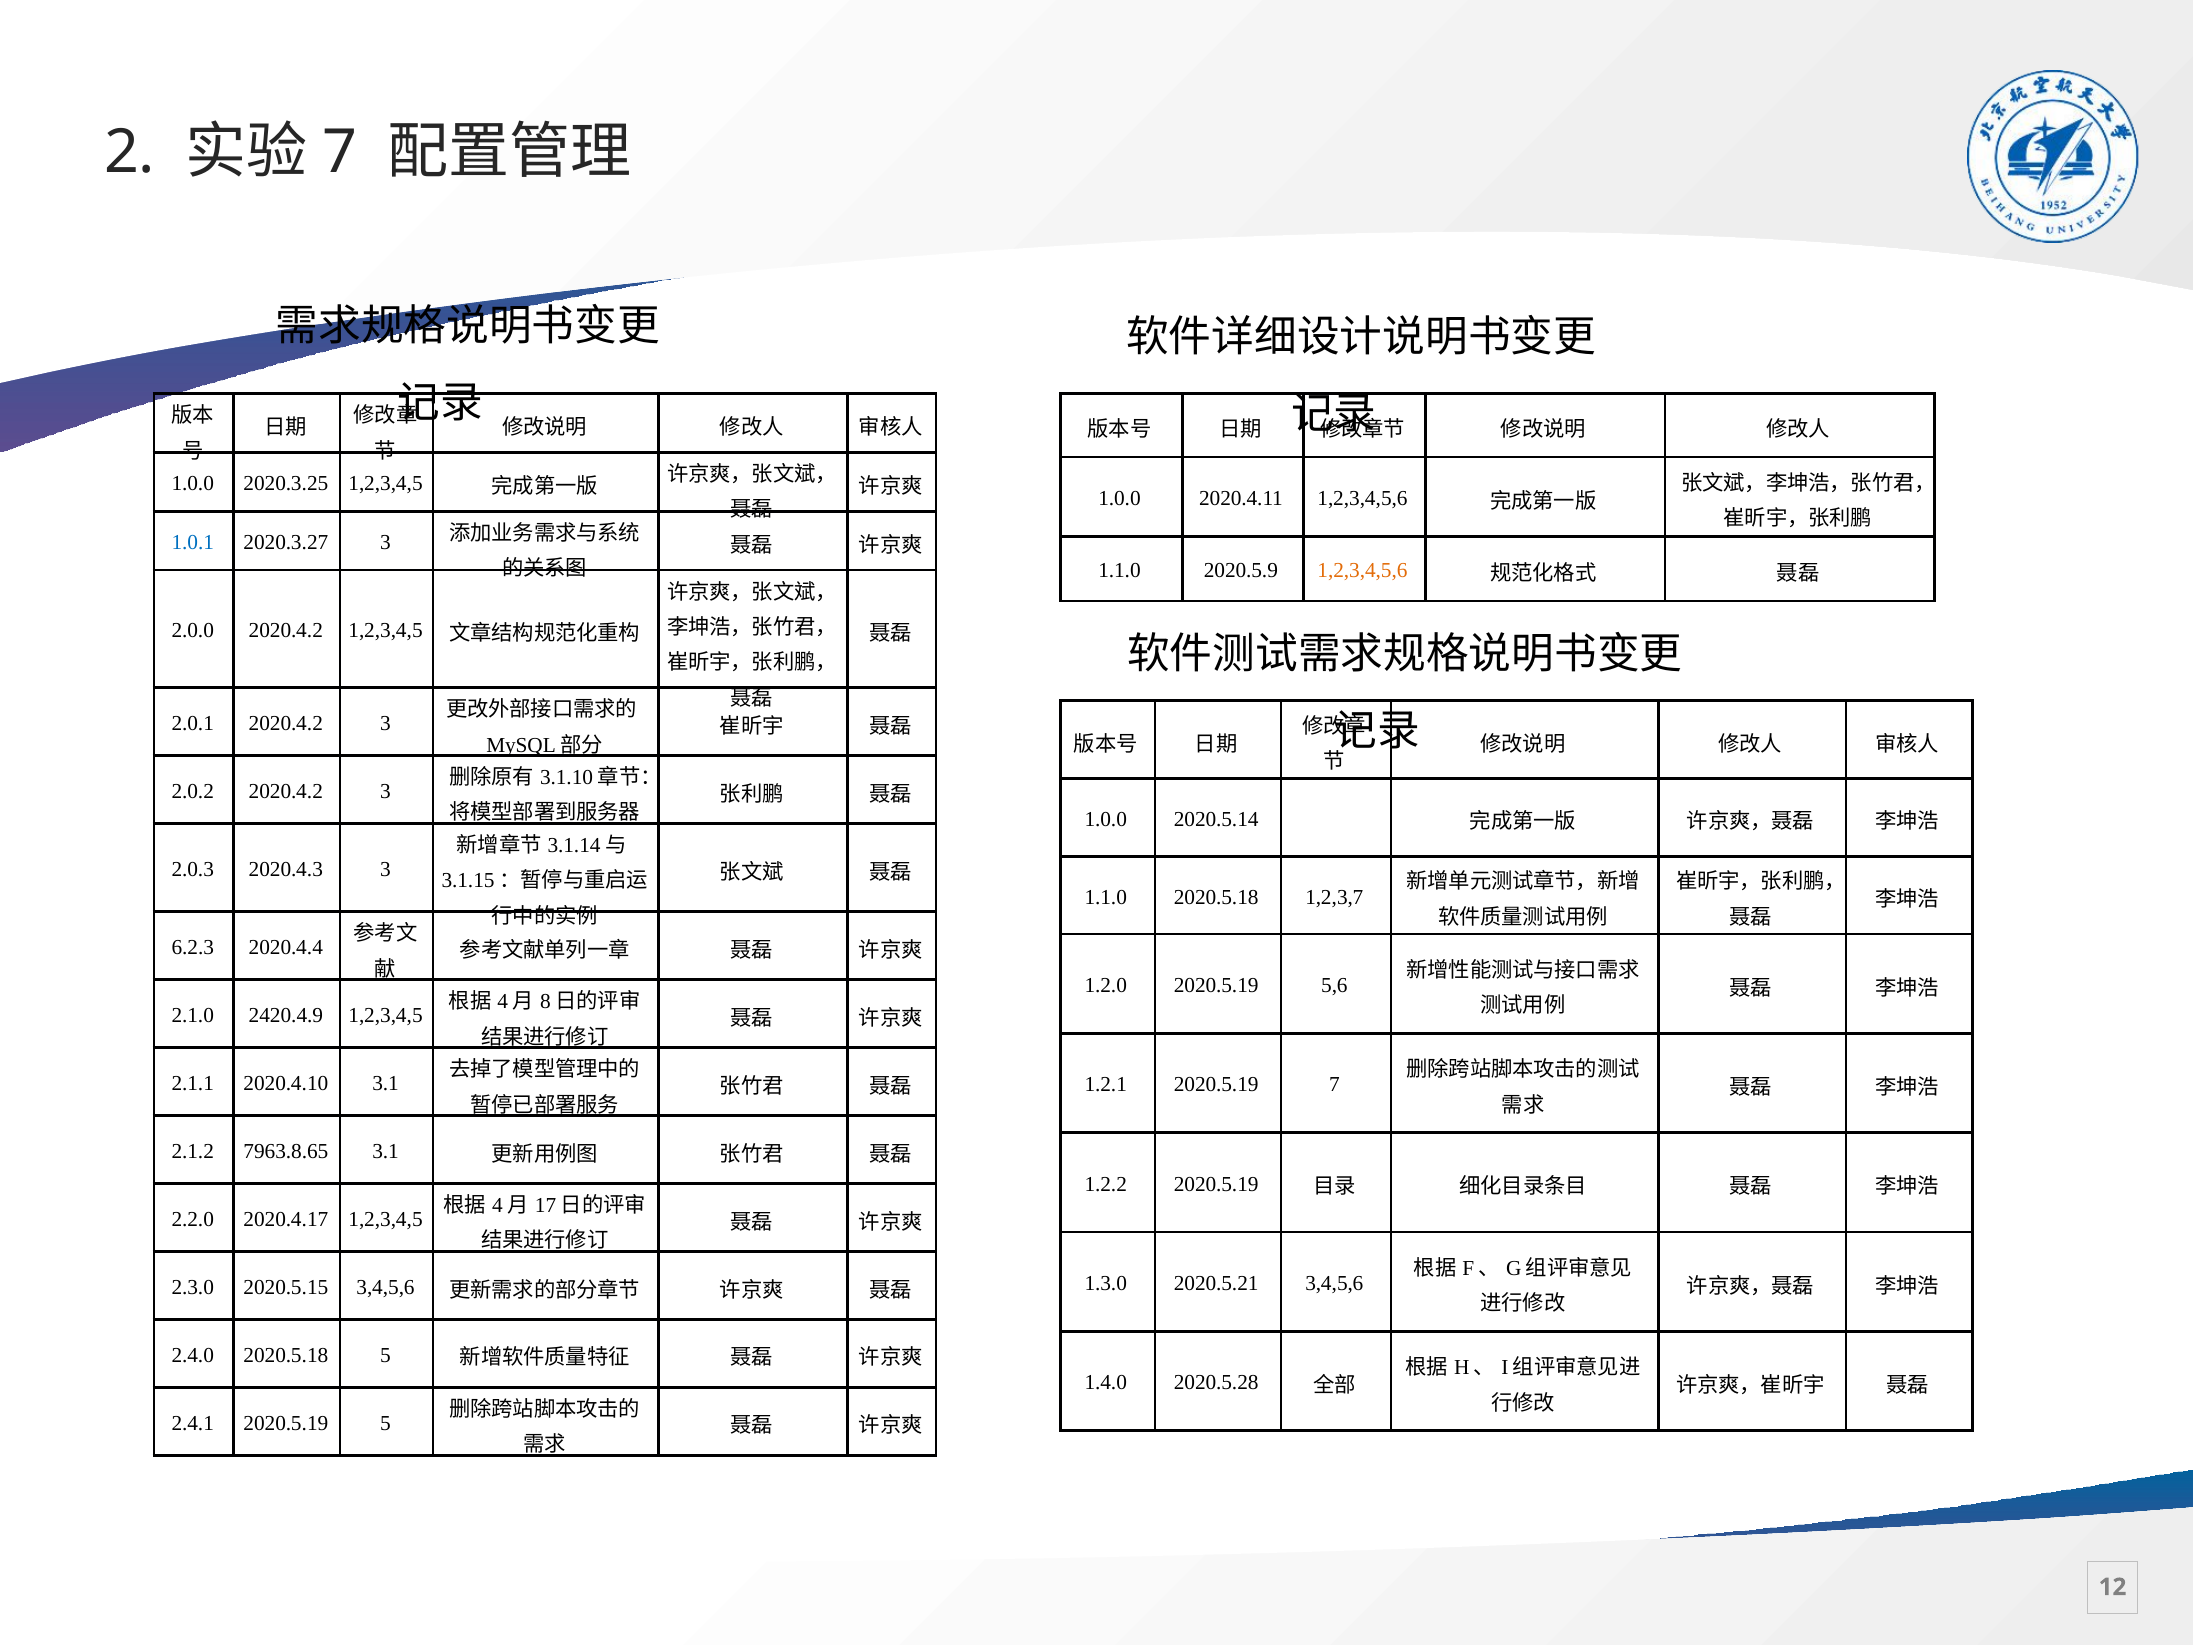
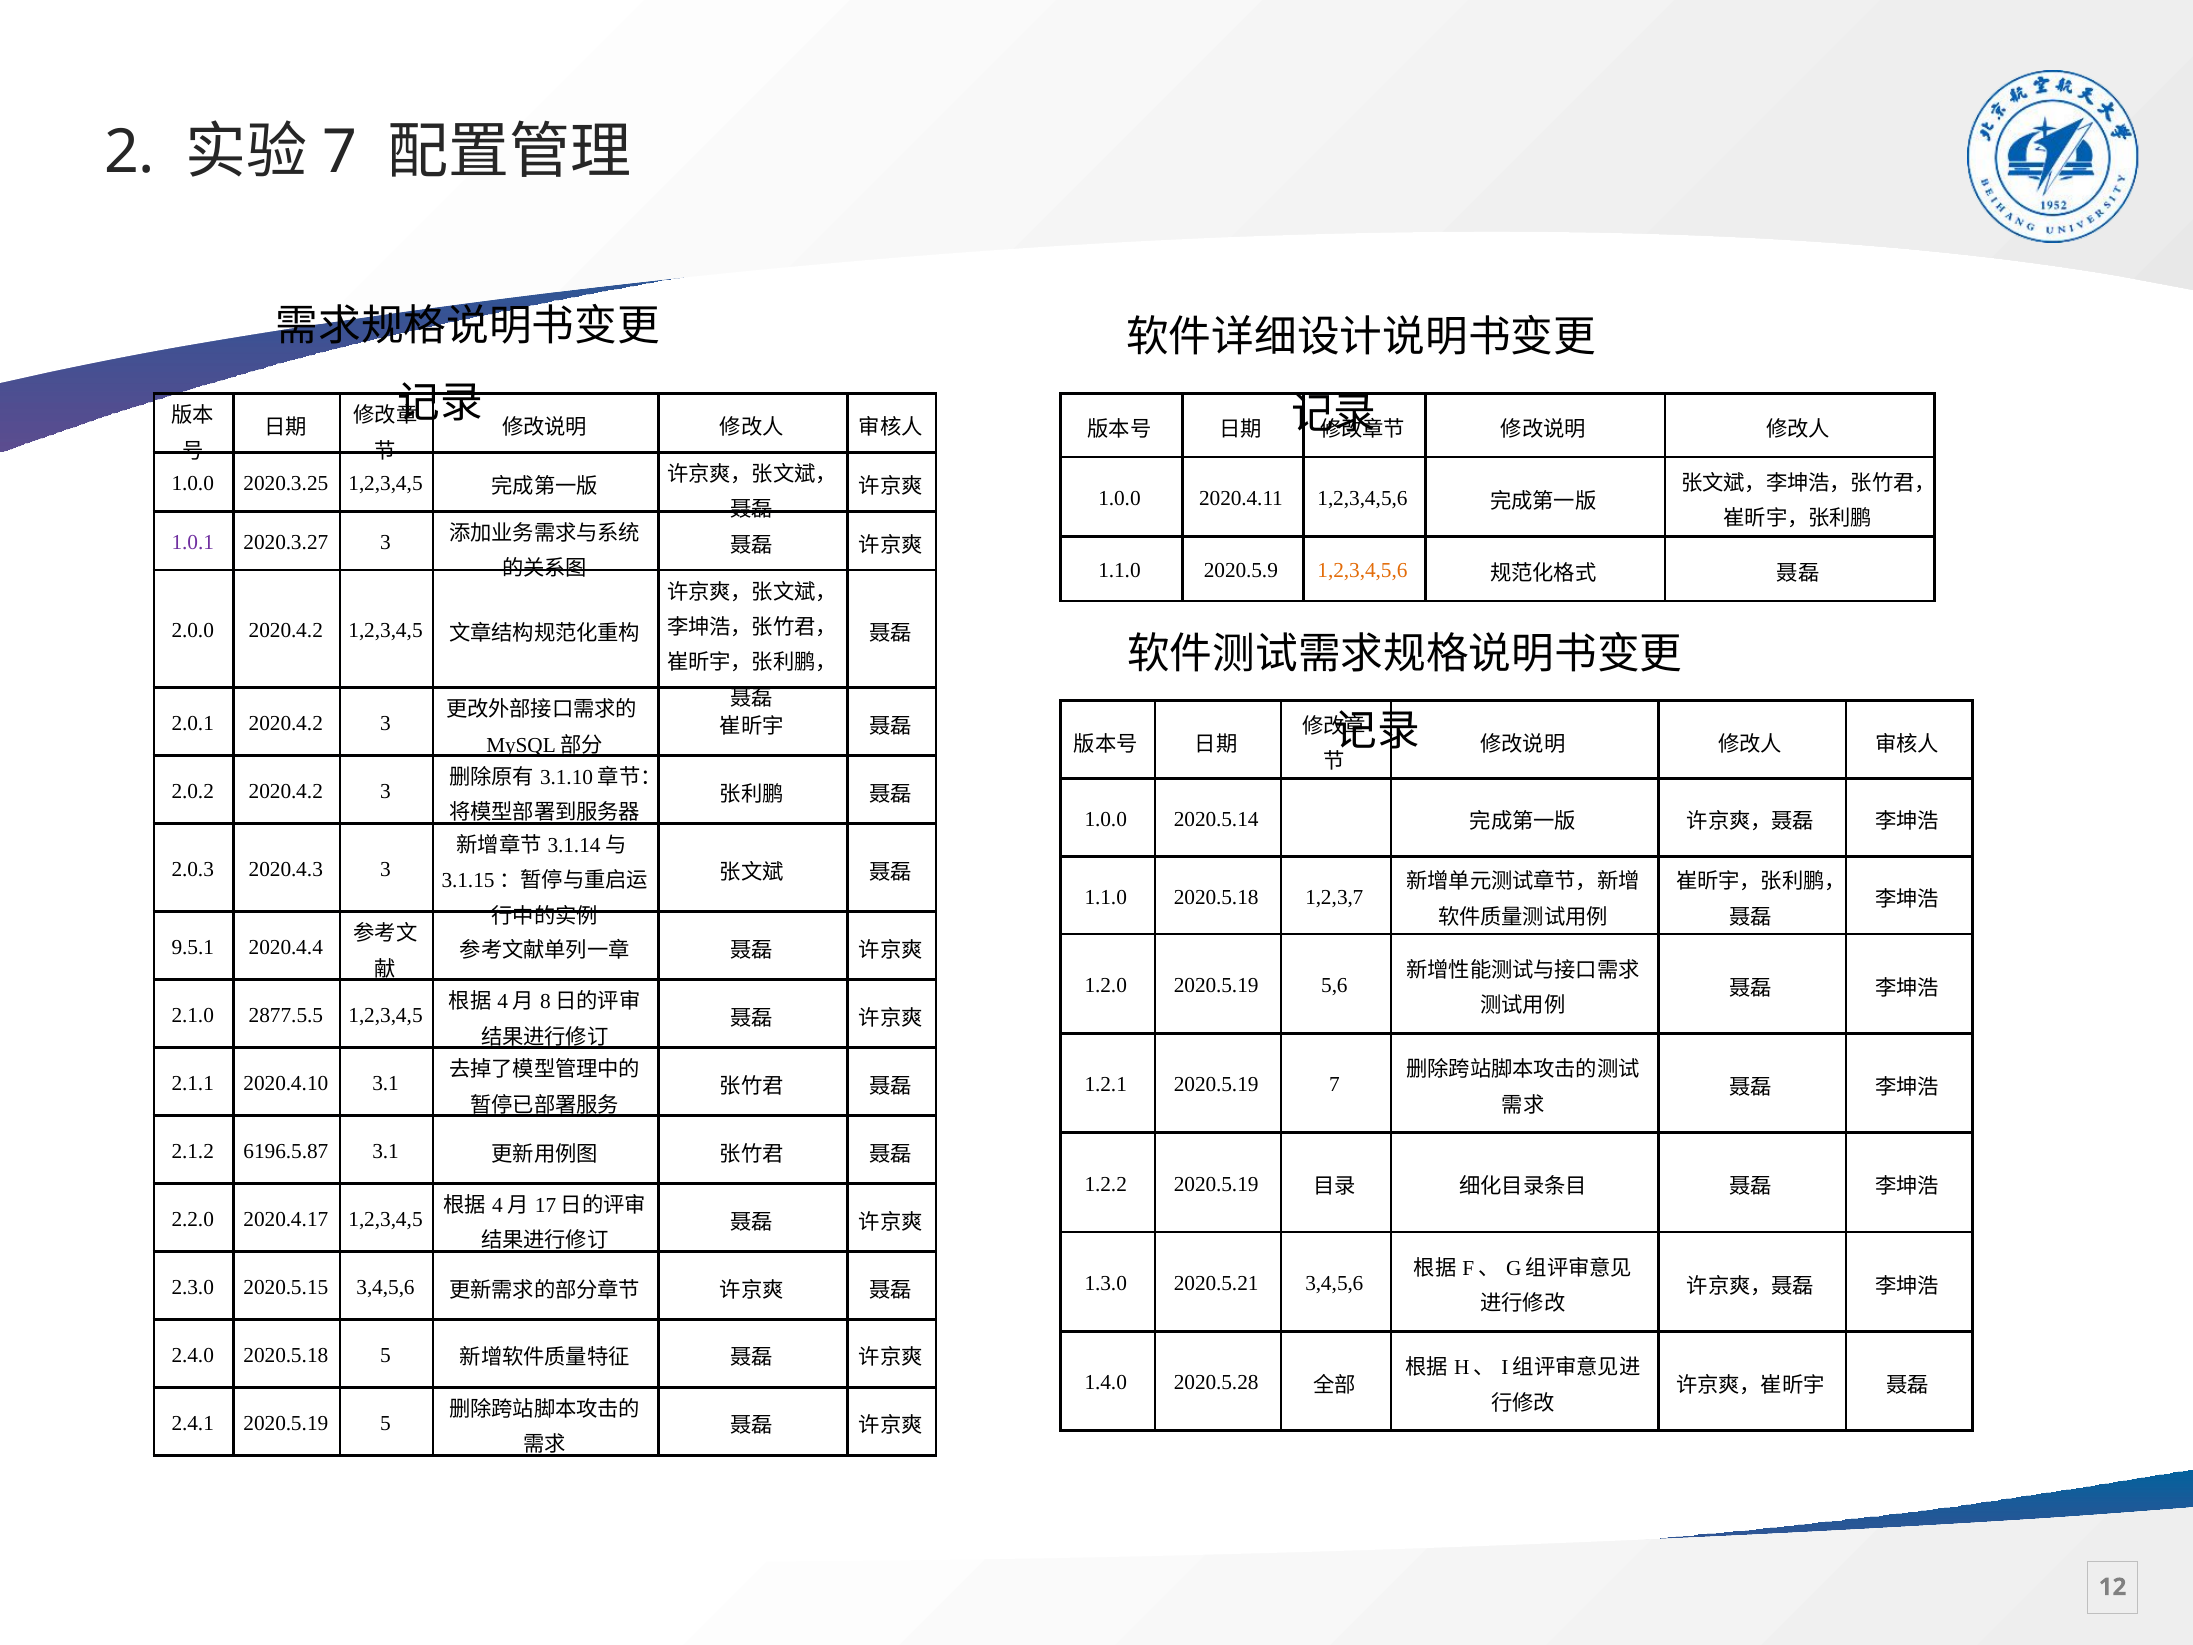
1.0.1 colour: blue -> purple (193, 543)
6.2.3: 6.2.3 -> 9.5.1 (193, 947)
2420.4.9: 2420.4.9 -> 2877.5.5 (286, 1015)
7963.8.65: 7963.8.65 -> 6196.5.87 (286, 1151)
